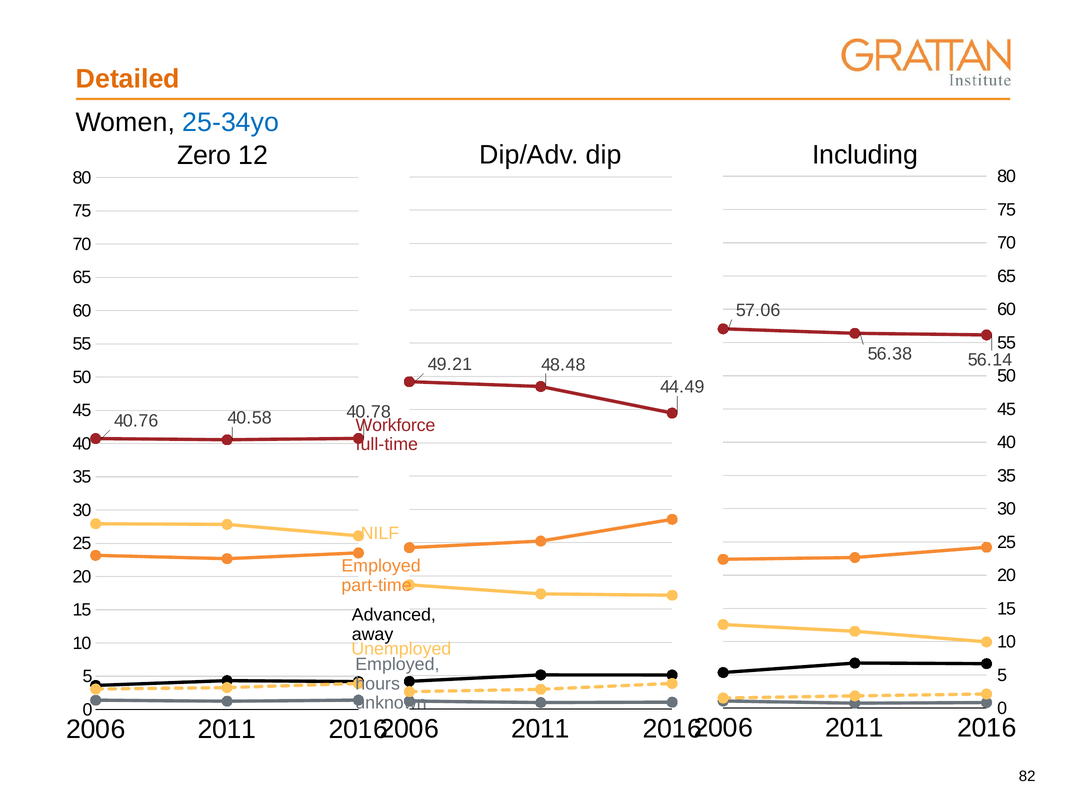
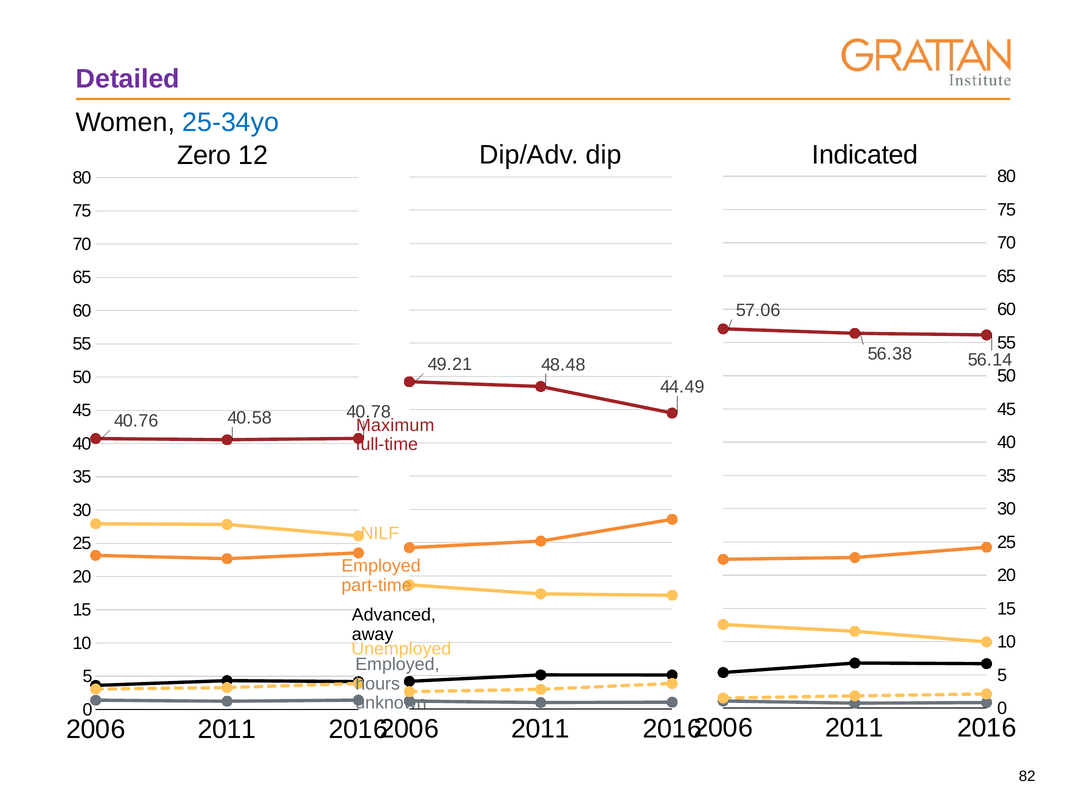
Detailed colour: orange -> purple (128, 79)
Including: Including -> Indicated (865, 155)
Workforce: Workforce -> Maximum (395, 425)
